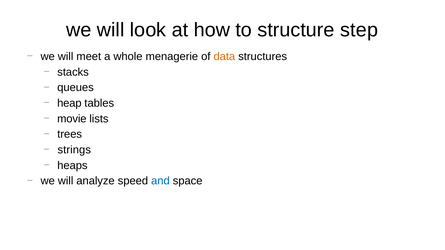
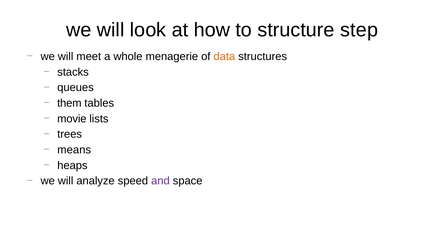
heap: heap -> them (69, 103)
strings: strings -> means (74, 150)
and colour: blue -> purple (160, 181)
